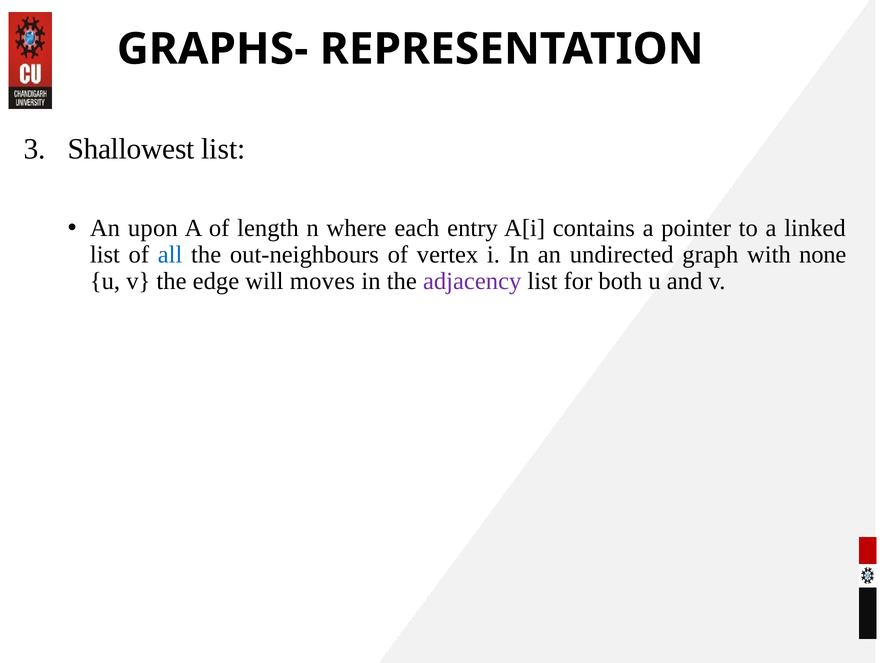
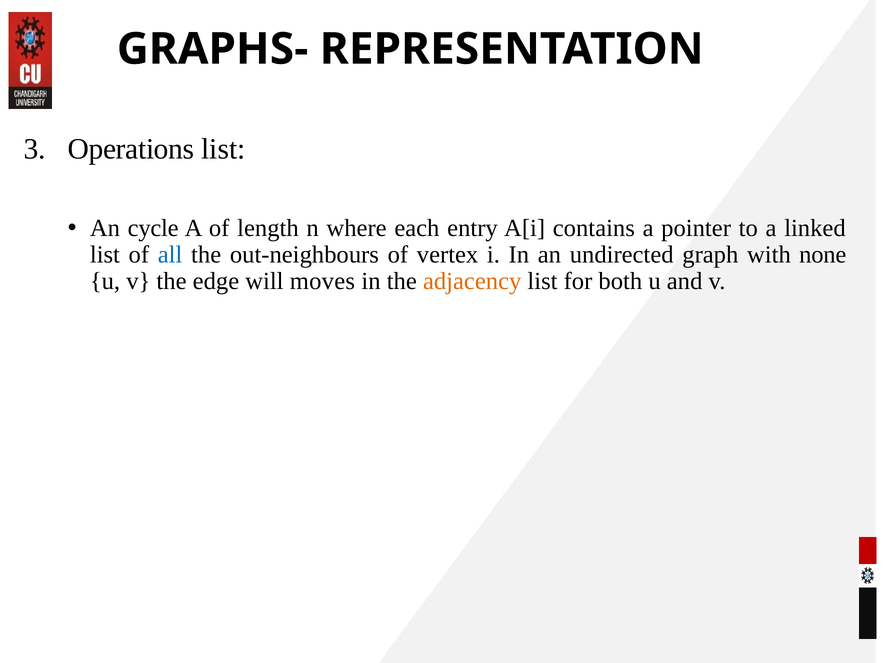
Shallowest: Shallowest -> Operations (131, 149)
upon: upon -> cycle (153, 228)
adjacency colour: purple -> orange (472, 282)
